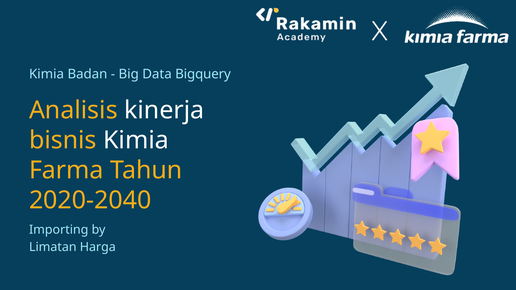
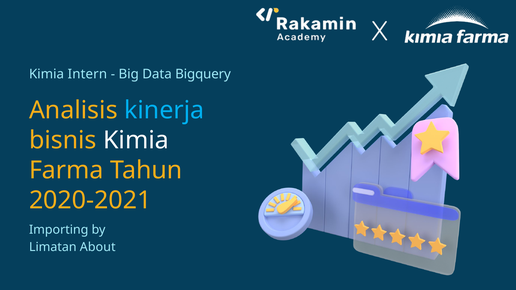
Badan: Badan -> Intern (87, 74)
kinerja colour: white -> light blue (164, 110)
2020-2040: 2020-2040 -> 2020-2021 (90, 200)
Harga: Harga -> About (98, 247)
